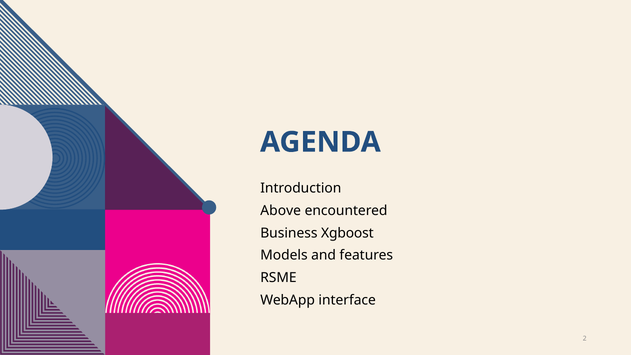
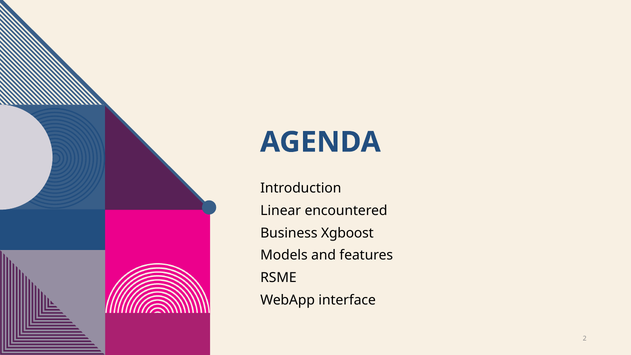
Above: Above -> Linear (281, 211)
